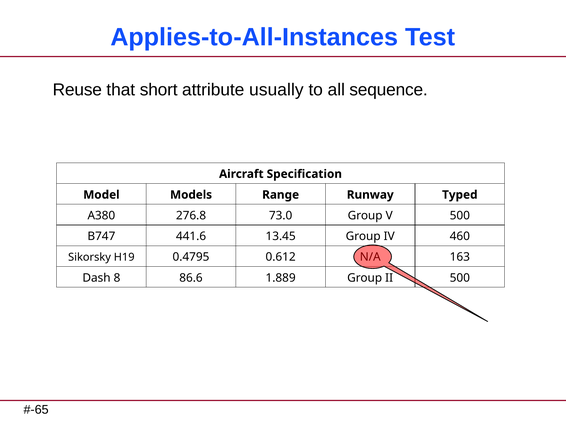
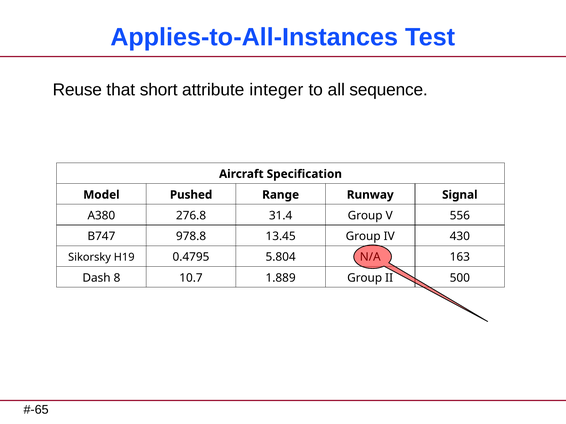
usually: usually -> integer (276, 90)
Models: Models -> Pushed (191, 195)
Typed: Typed -> Signal (460, 195)
73.0: 73.0 -> 31.4 (281, 216)
V 500: 500 -> 556 (460, 216)
441.6: 441.6 -> 978.8 (191, 237)
460: 460 -> 430 (460, 237)
0.612: 0.612 -> 5.804 (281, 257)
86.6: 86.6 -> 10.7 (191, 278)
